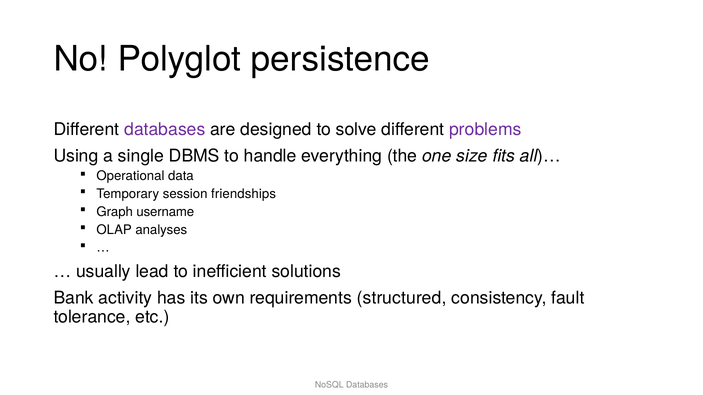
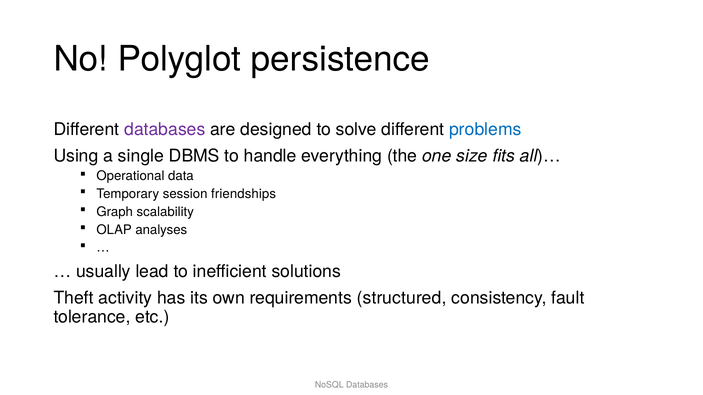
problems colour: purple -> blue (485, 130)
username: username -> scalability (165, 212)
Bank: Bank -> Theft (74, 298)
